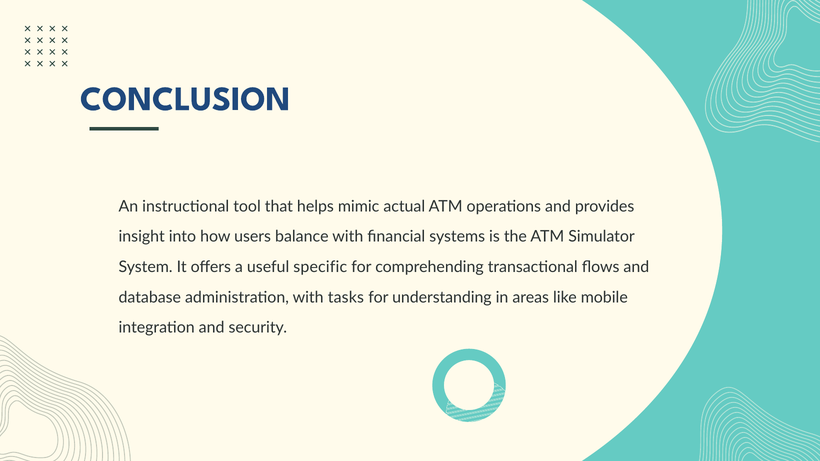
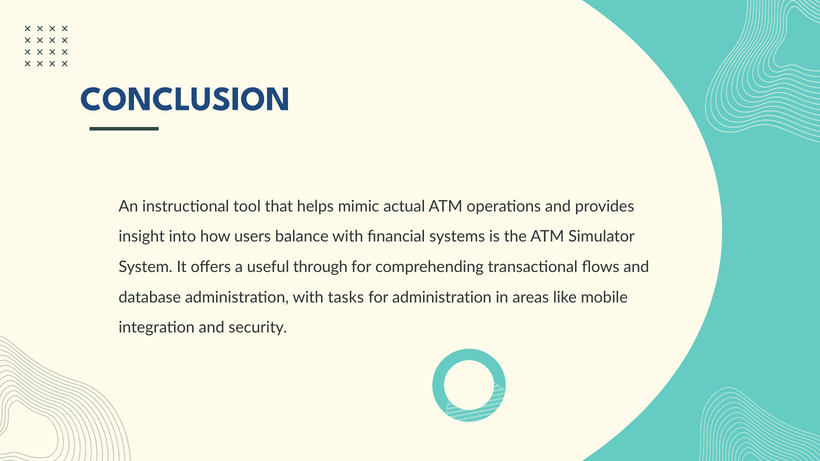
specific: specific -> through (320, 267)
for understanding: understanding -> administration (442, 297)
